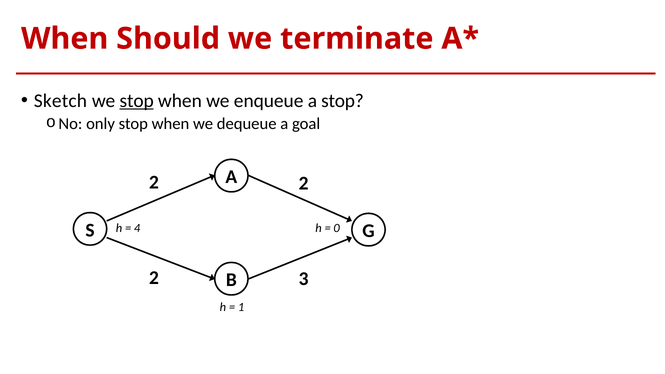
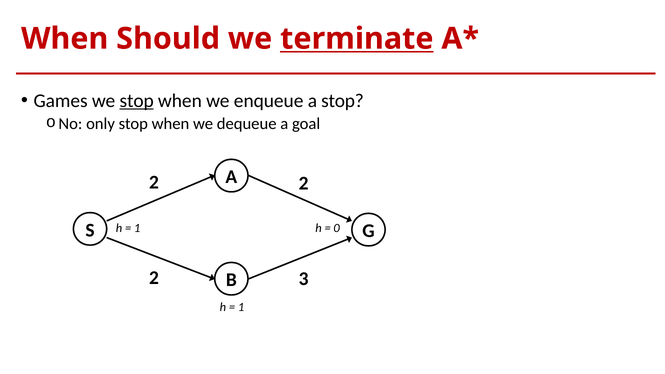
terminate underline: none -> present (357, 39)
Sketch: Sketch -> Games (61, 101)
4: 4 -> 1 (137, 228)
